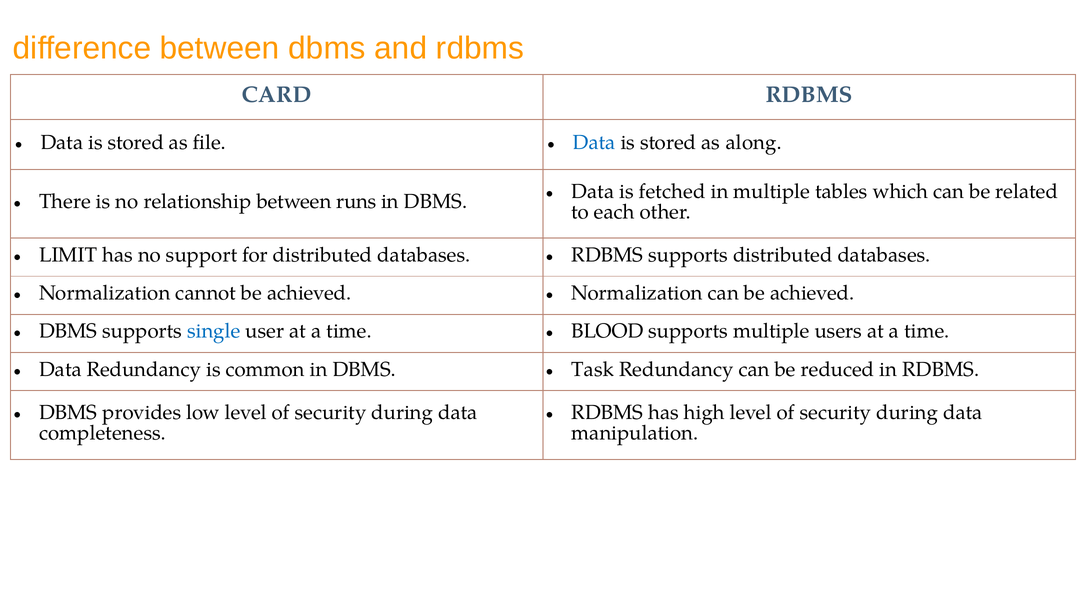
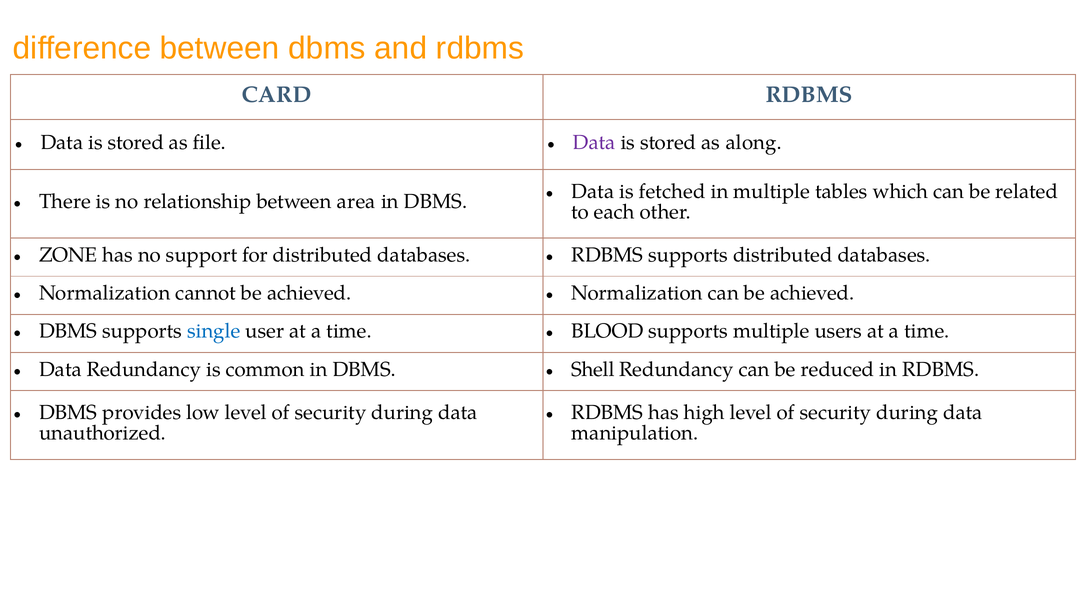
Data colour: blue -> purple (594, 142)
runs: runs -> area (356, 202)
LIMIT: LIMIT -> ZONE (68, 255)
Task: Task -> Shell (593, 369)
completeness: completeness -> unauthorized (103, 433)
